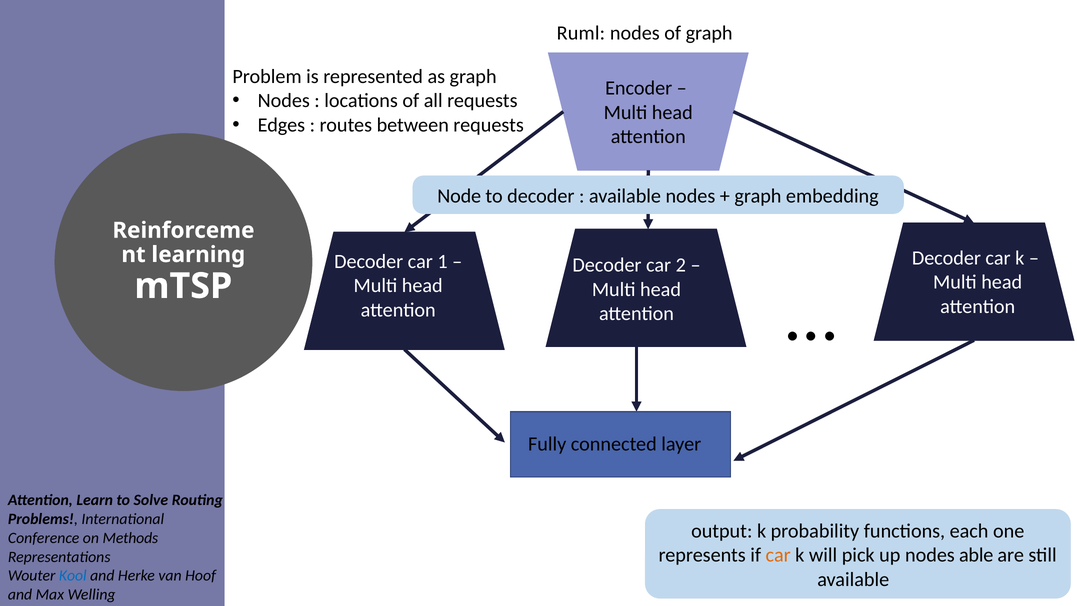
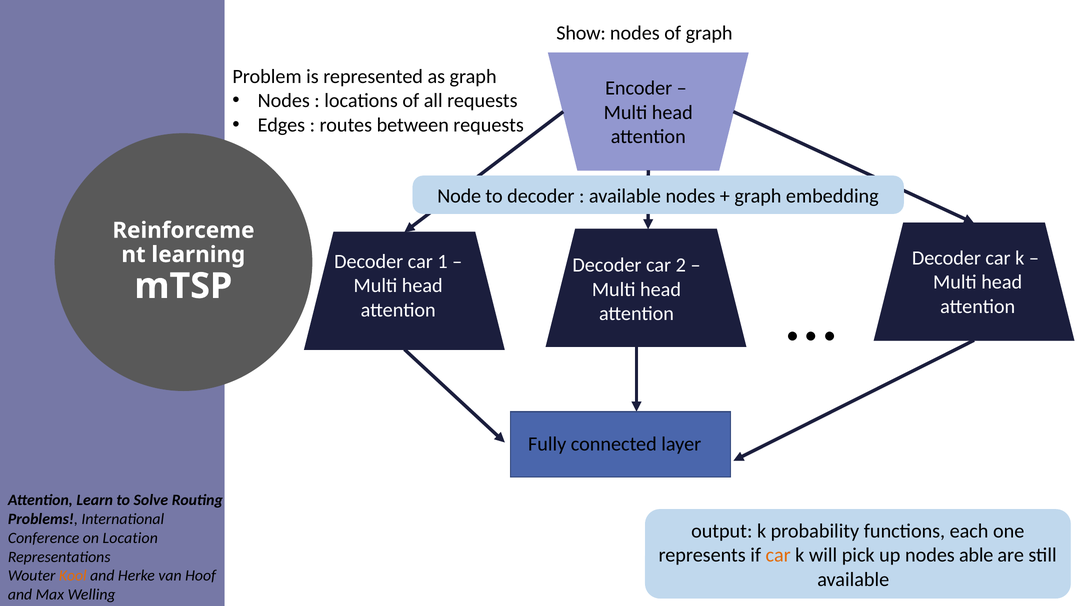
Ruml: Ruml -> Show (581, 33)
Methods: Methods -> Location (130, 538)
Kool colour: blue -> orange (73, 576)
